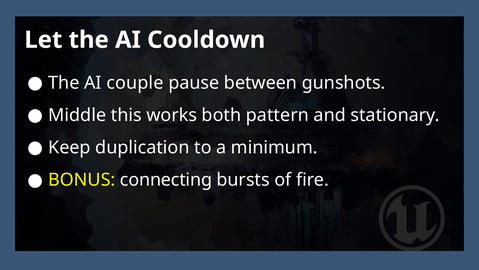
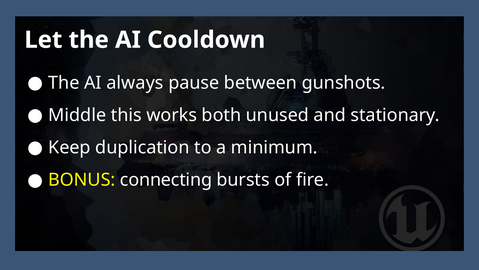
couple: couple -> always (135, 83)
pattern: pattern -> unused (277, 115)
